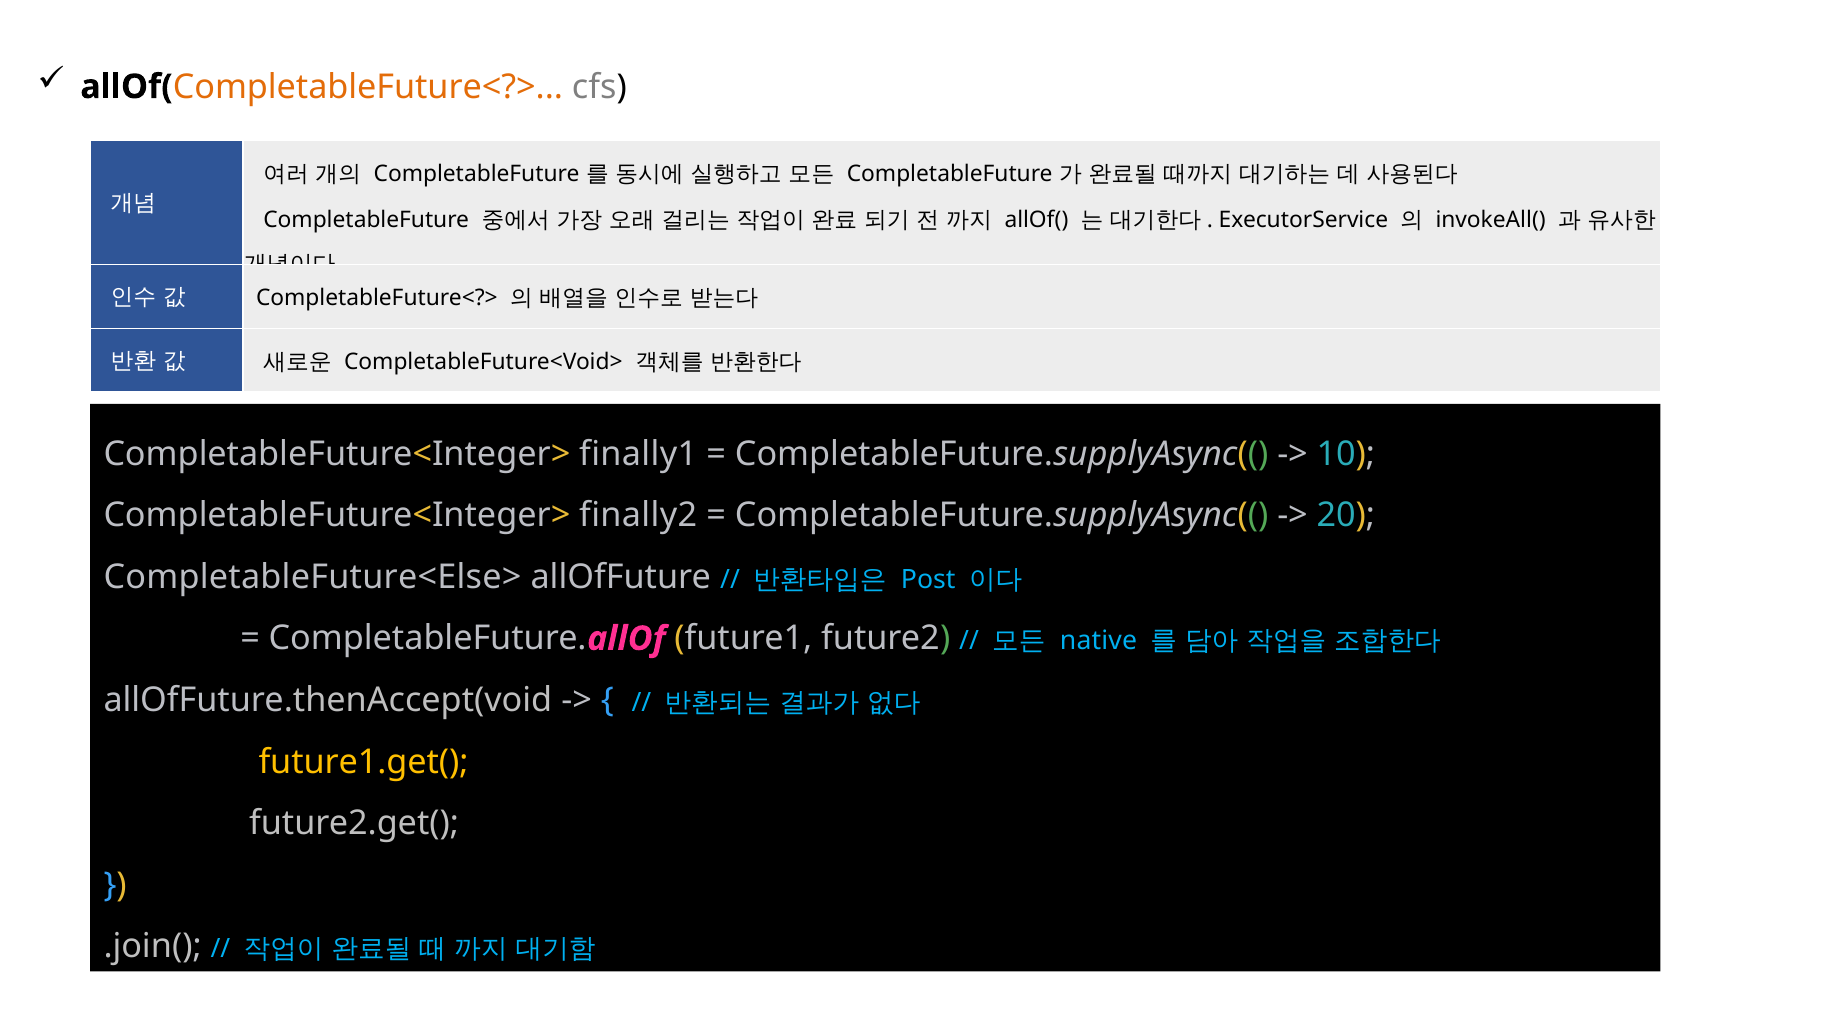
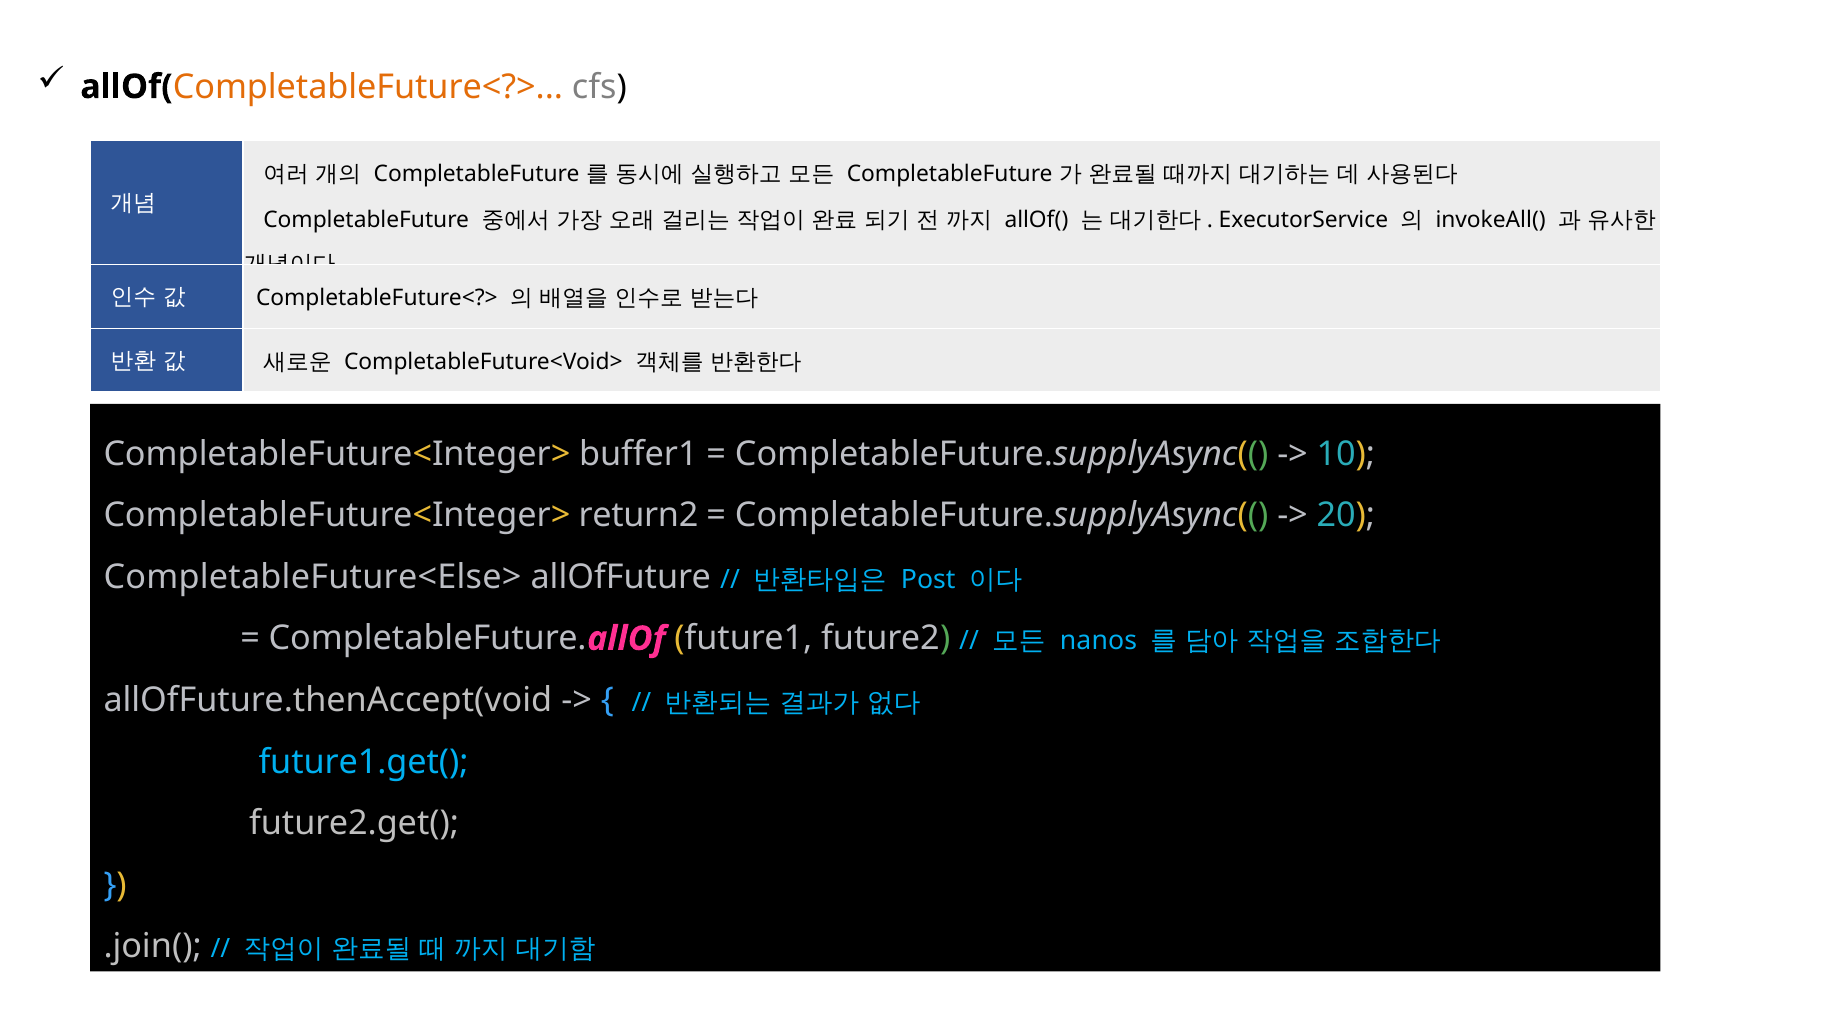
finally1: finally1 -> buffer1 (638, 454)
finally2: finally2 -> return2 (639, 516)
native: native -> nanos (1098, 641)
future1.get( colour: yellow -> light blue (363, 762)
